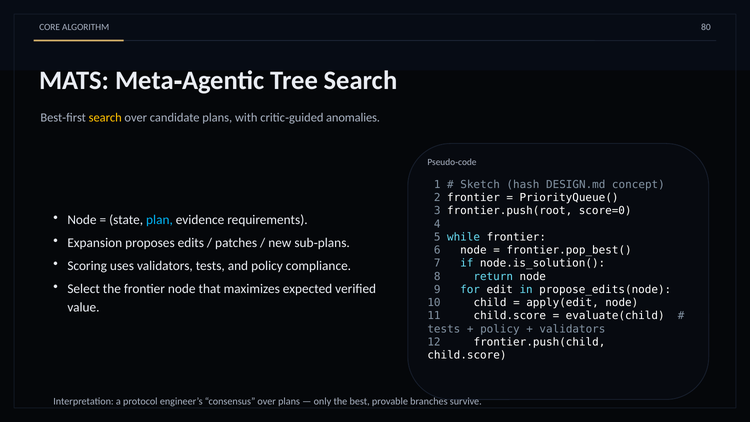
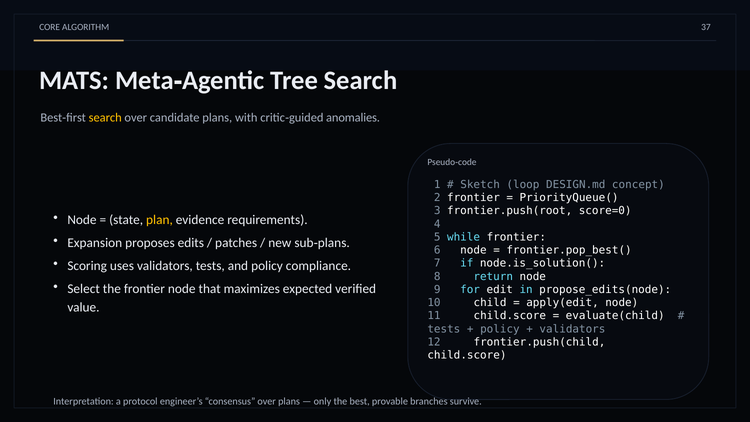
80: 80 -> 37 (706, 27)
hash: hash -> loop (523, 184)
plan colour: light blue -> yellow (159, 220)
